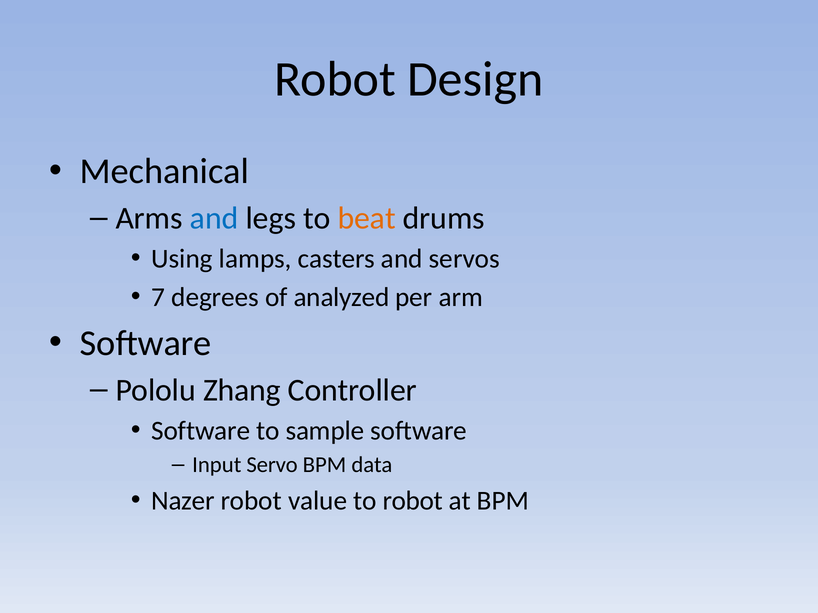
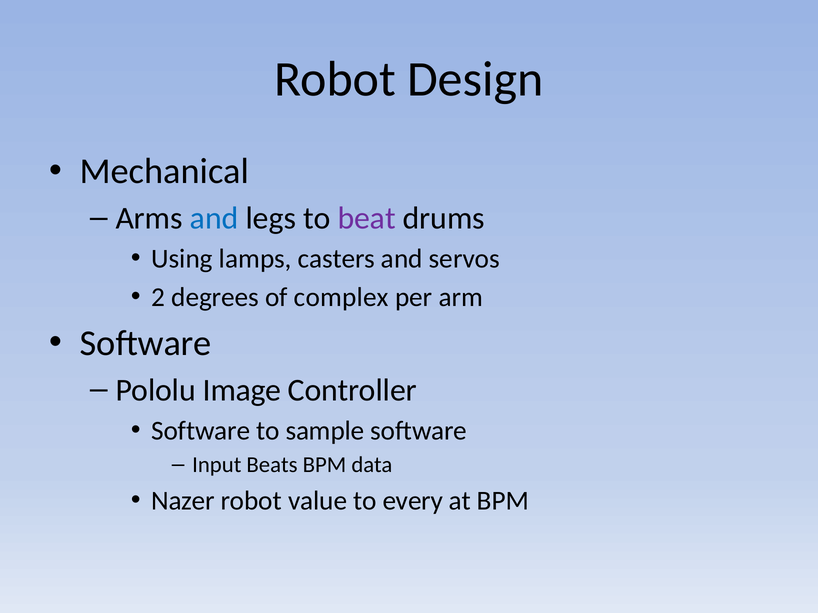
beat colour: orange -> purple (367, 219)
7: 7 -> 2 (158, 297)
analyzed: analyzed -> complex (341, 297)
Zhang: Zhang -> Image (242, 390)
Servo: Servo -> Beats (272, 465)
to robot: robot -> every (413, 501)
